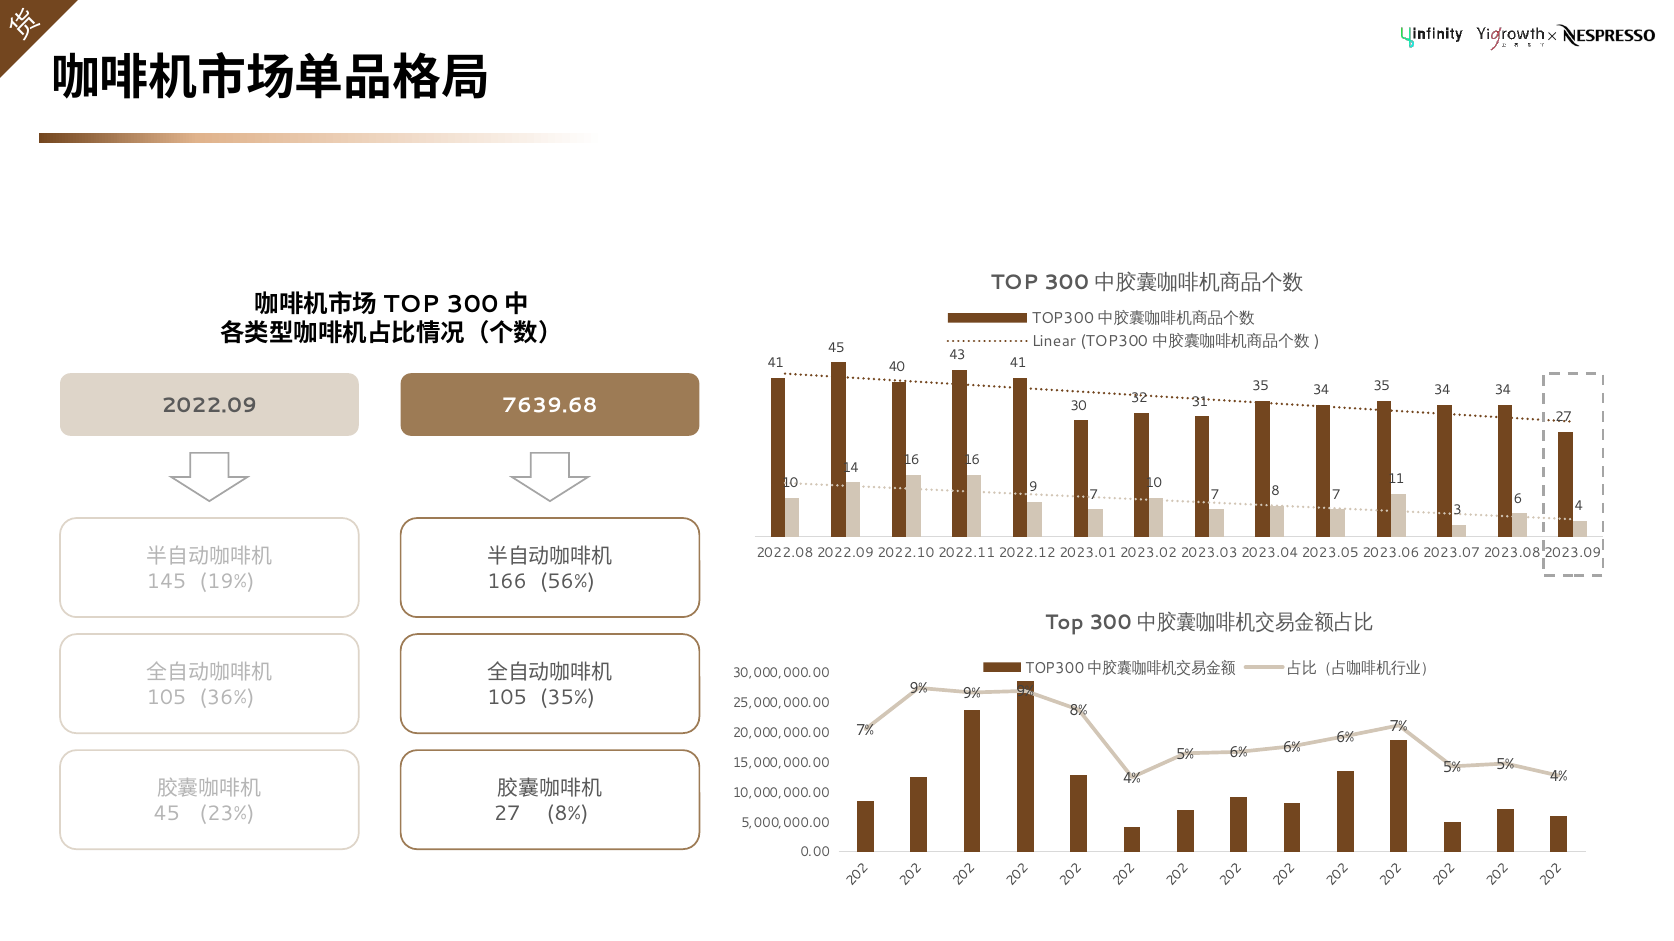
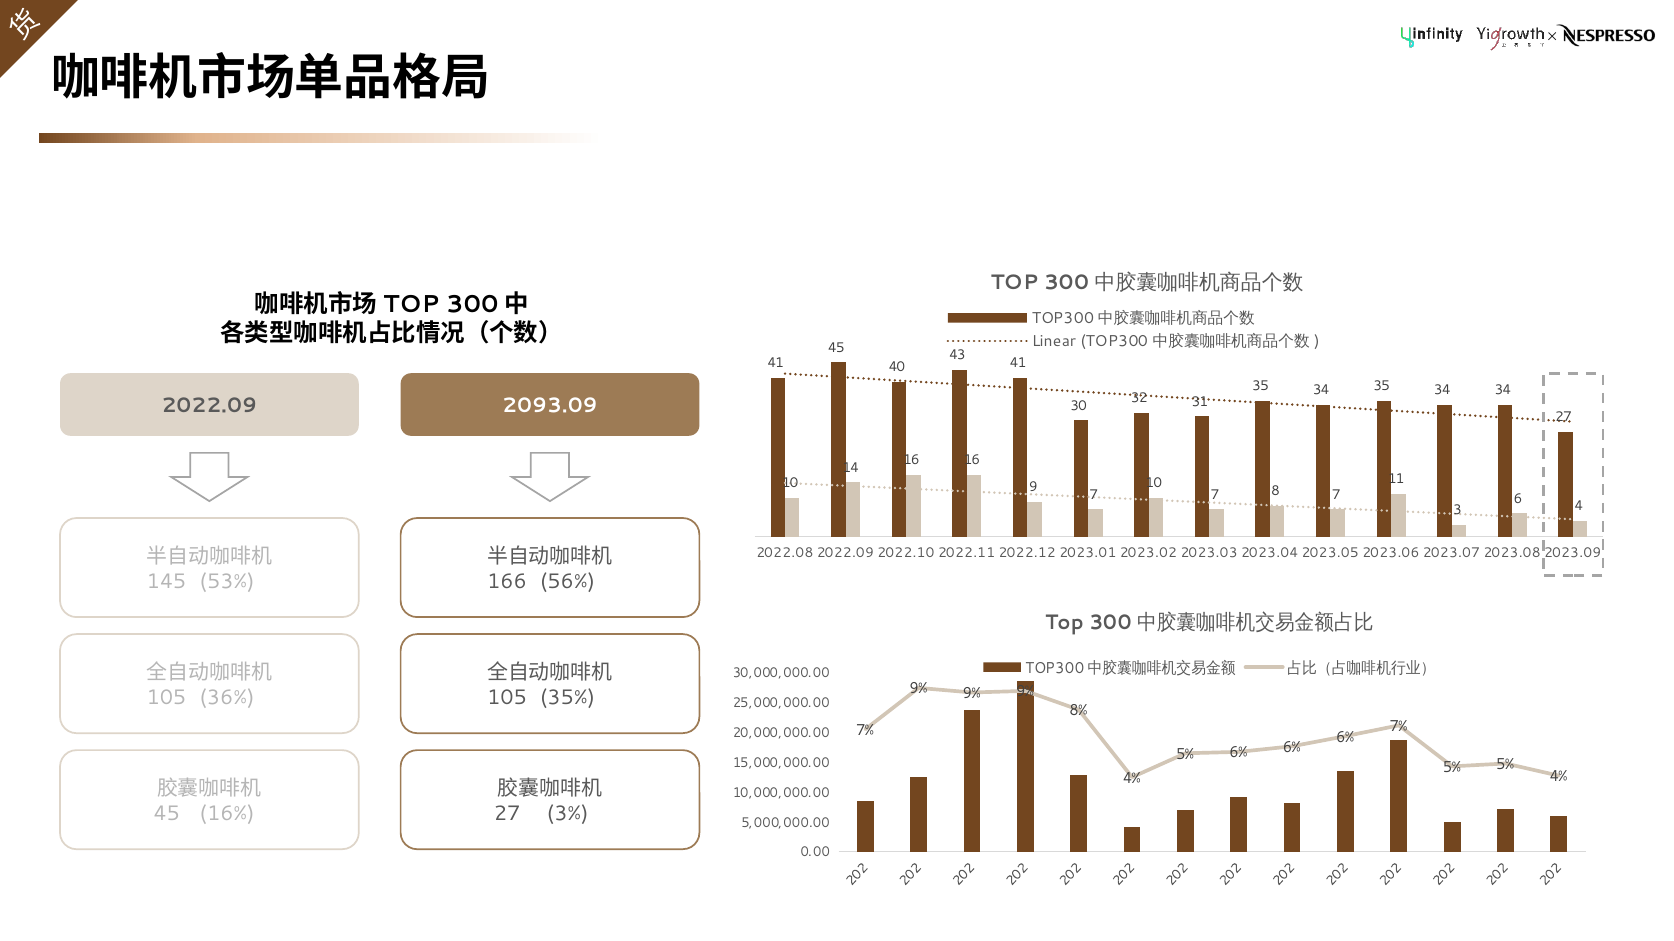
7639.68: 7639.68 -> 2093.09 (550, 406)
19%: 19% -> 53% (227, 582)
23%: 23% -> 16% (227, 814)
8%: 8% -> 3% (568, 814)
